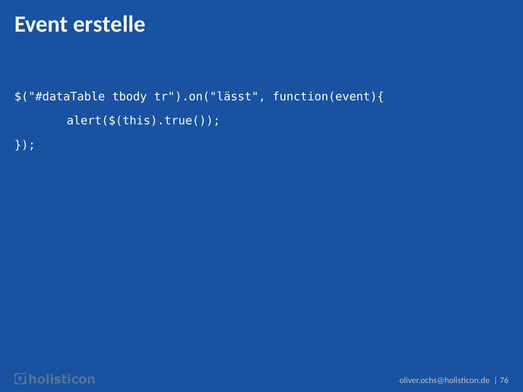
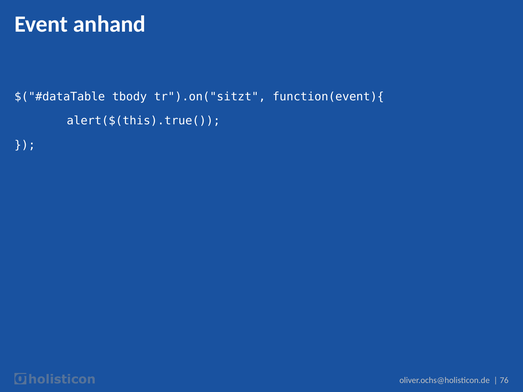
erstelle: erstelle -> anhand (109, 24)
tr").on("lässt: tr").on("lässt -> tr").on("sitzt (210, 97)
